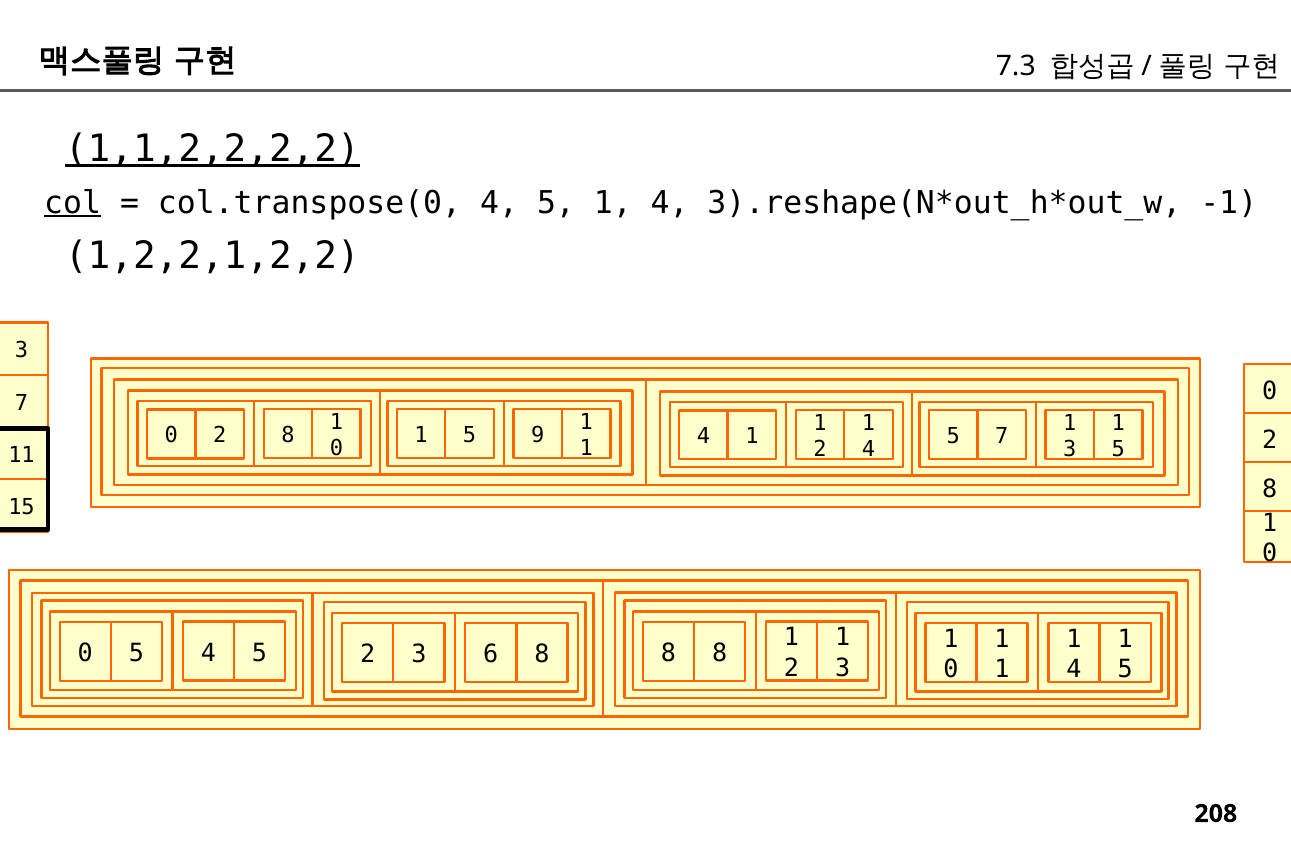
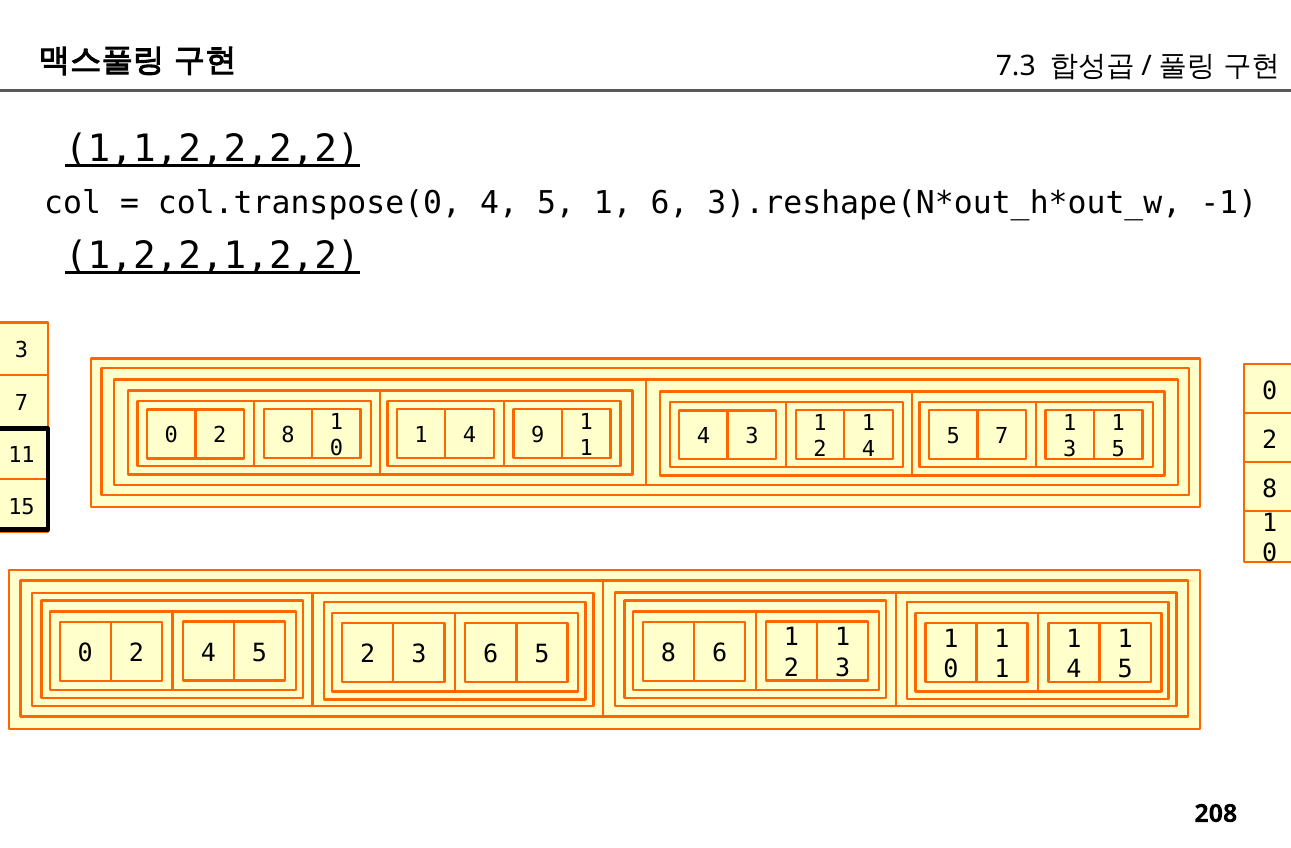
col underline: present -> none (73, 203)
5 1 4: 4 -> 6 (670, 203)
1,2,2,1,2,2 underline: none -> present (212, 256)
5: 5 -> 4 (470, 435)
1: 1 -> 3 (752, 436)
5: 5 -> 2 (136, 653)
6 8: 8 -> 5 (542, 654)
8: 8 -> 6 (720, 653)
